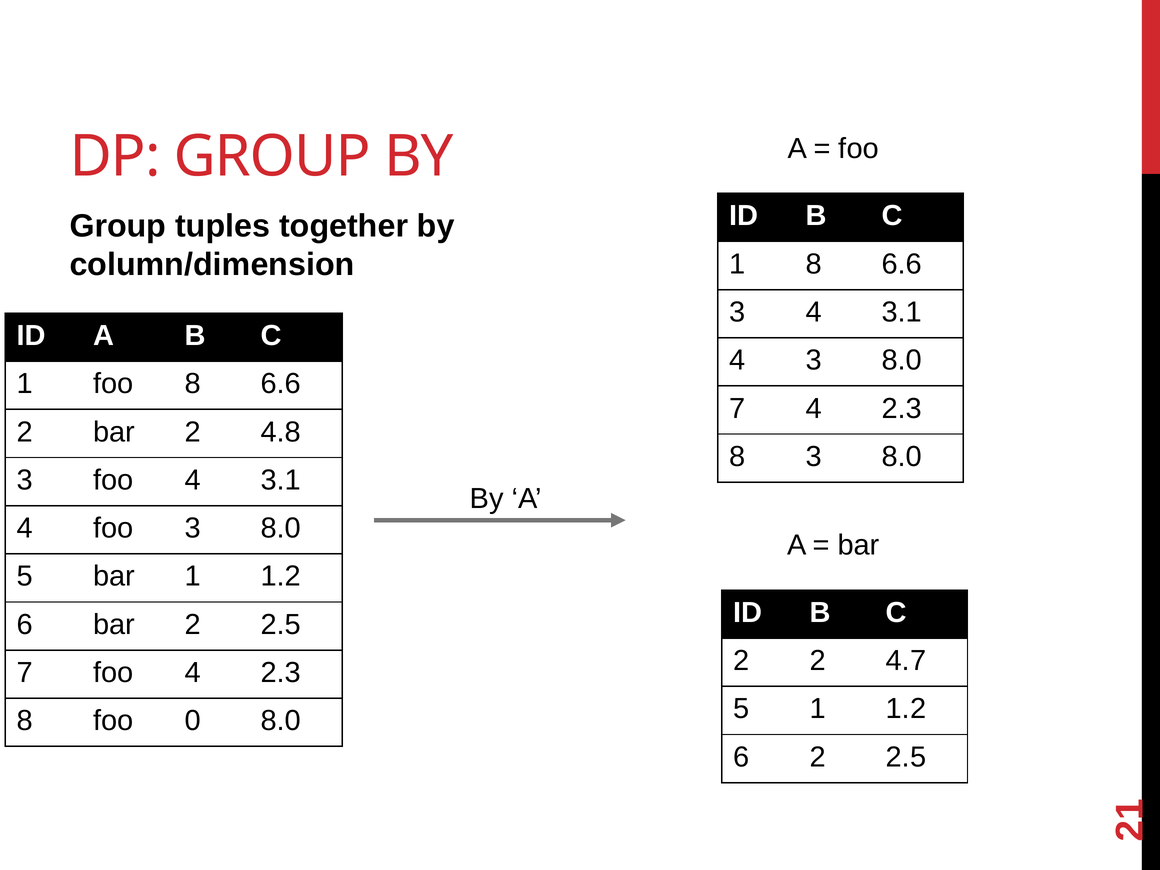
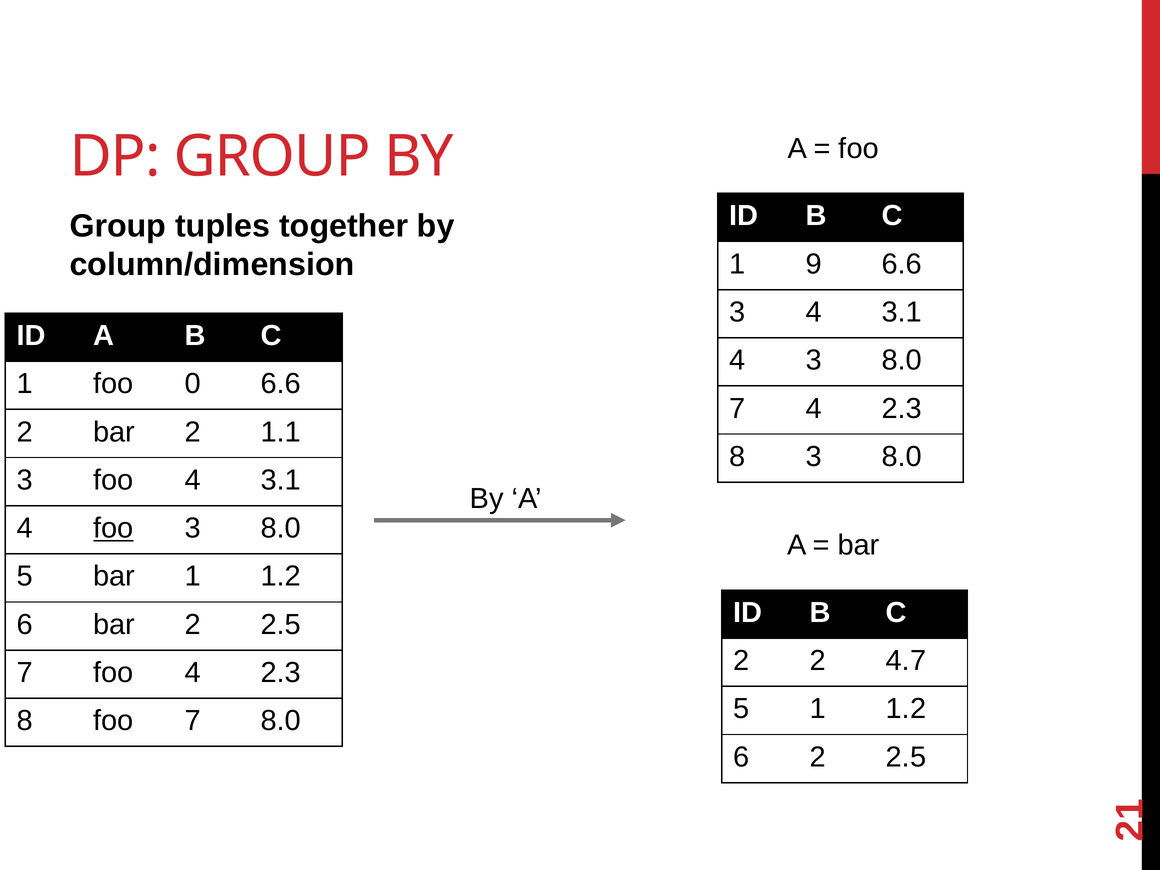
1 8: 8 -> 9 (814, 264)
foo 8: 8 -> 0 (193, 384)
4.8: 4.8 -> 1.1 (281, 432)
foo underline: none -> present (113, 528)
foo 0: 0 -> 7 (193, 721)
